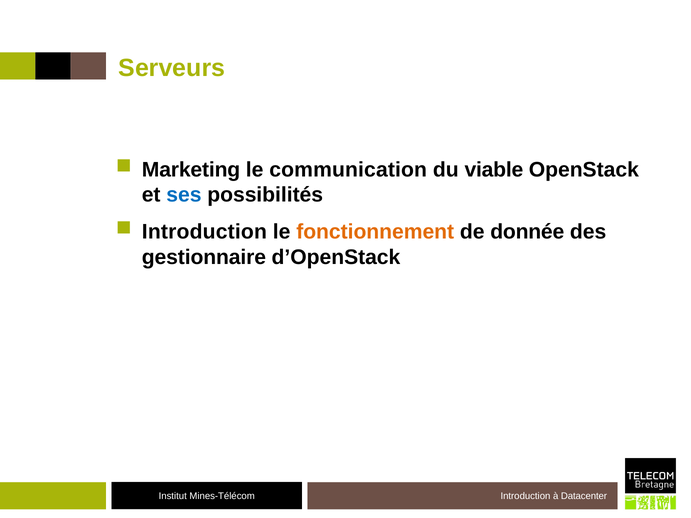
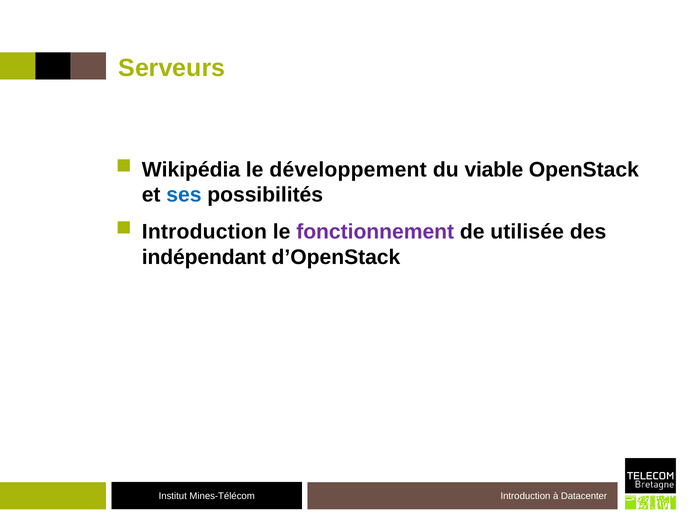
Marketing: Marketing -> Wikipédia (191, 170)
communication: communication -> développement (348, 170)
fonctionnement colour: orange -> purple (375, 232)
donnée: donnée -> utilisée (527, 232)
gestionnaire: gestionnaire -> indépendant (204, 257)
